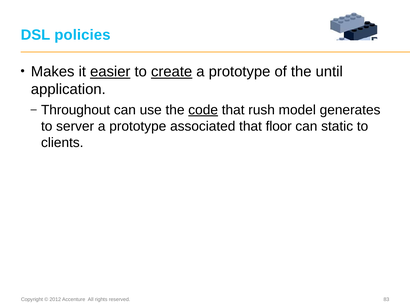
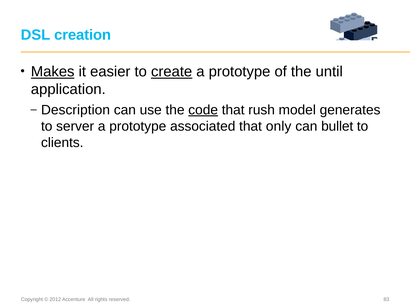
policies: policies -> creation (83, 35)
Makes underline: none -> present (53, 72)
easier underline: present -> none (110, 72)
Throughout: Throughout -> Description (76, 110)
floor: floor -> only (279, 127)
static: static -> bullet (337, 127)
